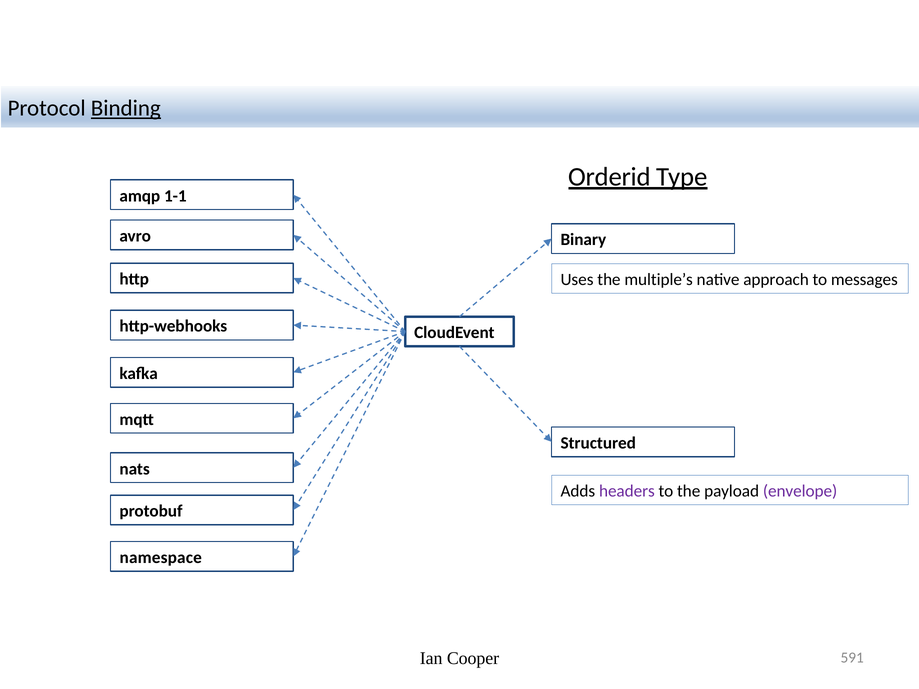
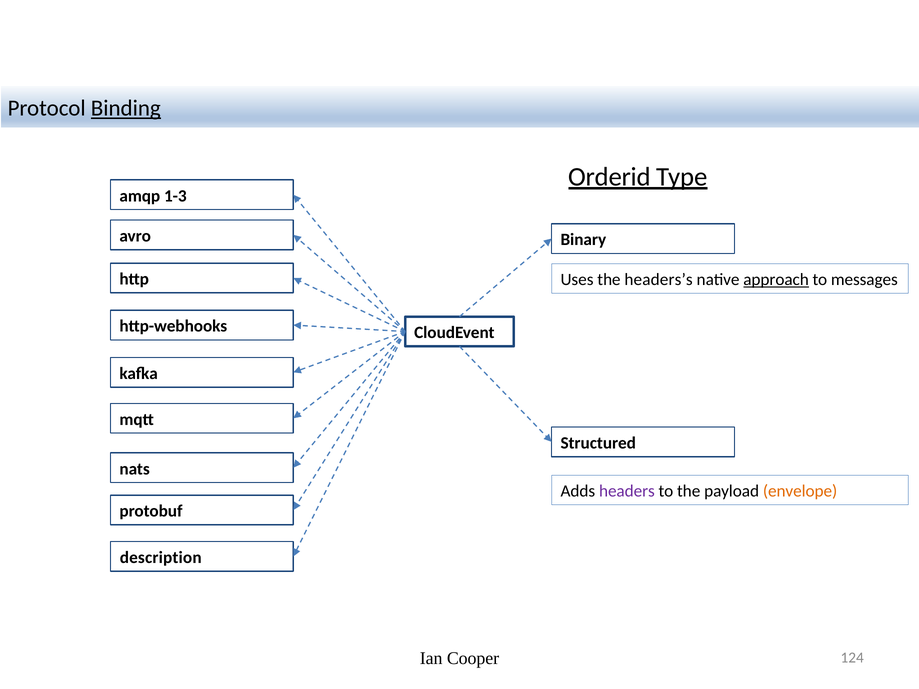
1-1: 1-1 -> 1-3 (175, 196)
multiple’s: multiple’s -> headers’s (659, 280)
approach underline: none -> present (776, 280)
envelope colour: purple -> orange (800, 491)
namespace: namespace -> description (161, 558)
591: 591 -> 124 (852, 658)
